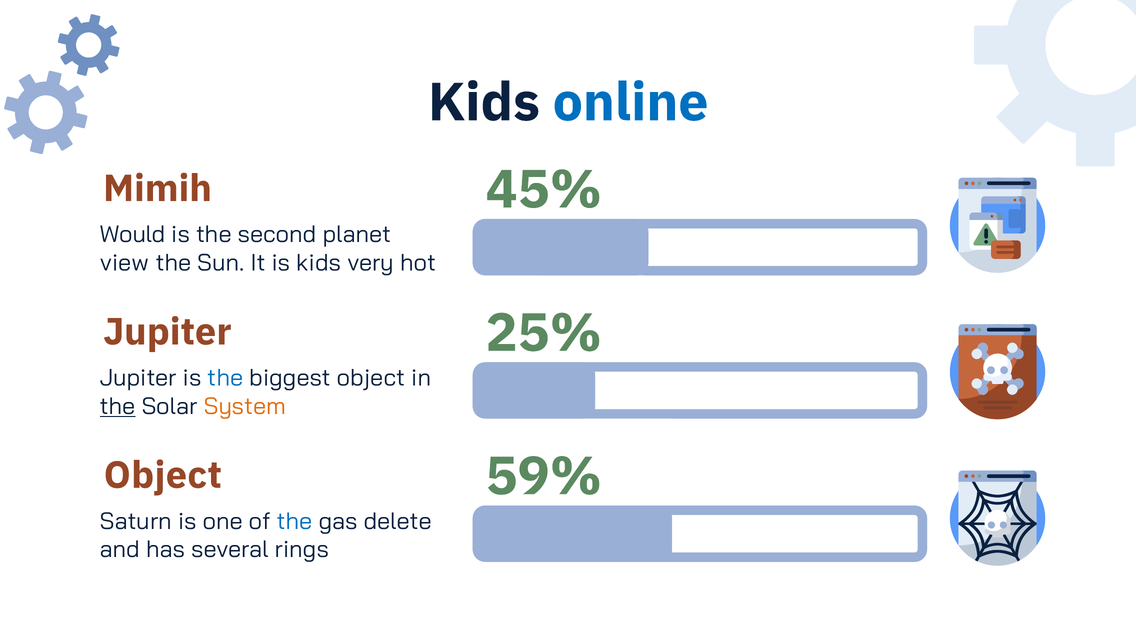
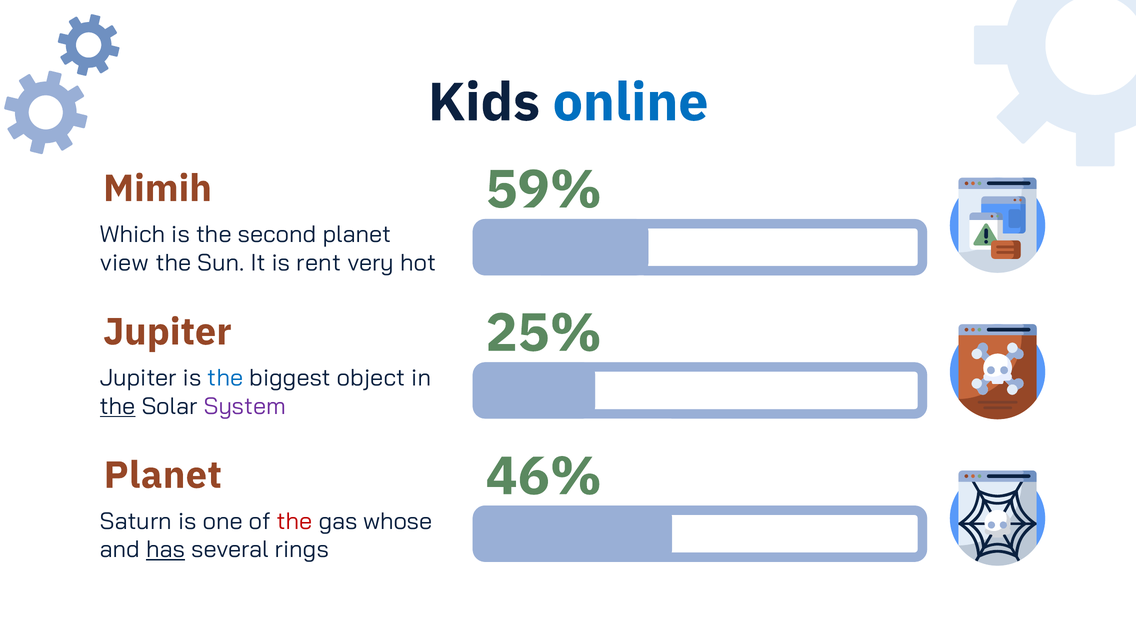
45%: 45% -> 59% (544, 190)
Would: Would -> Which (133, 235)
is kids: kids -> rent (319, 263)
System colour: orange -> purple (245, 406)
59%: 59% -> 46% (544, 476)
Object: Object -> Planet (163, 475)
the colour: blue -> red (295, 521)
delete: delete -> whose (398, 521)
has underline: none -> present (166, 550)
